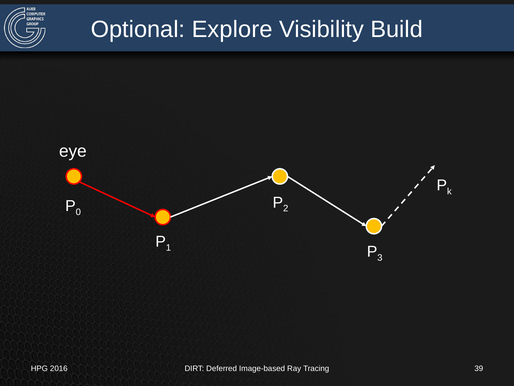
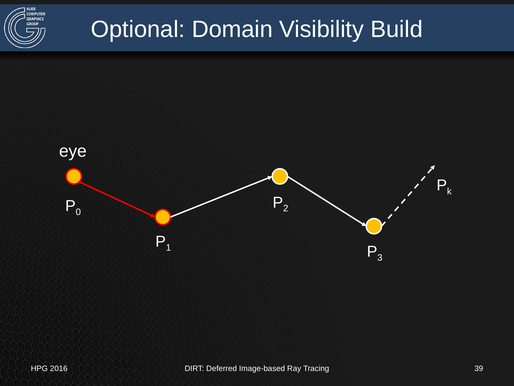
Explore: Explore -> Domain (232, 29)
